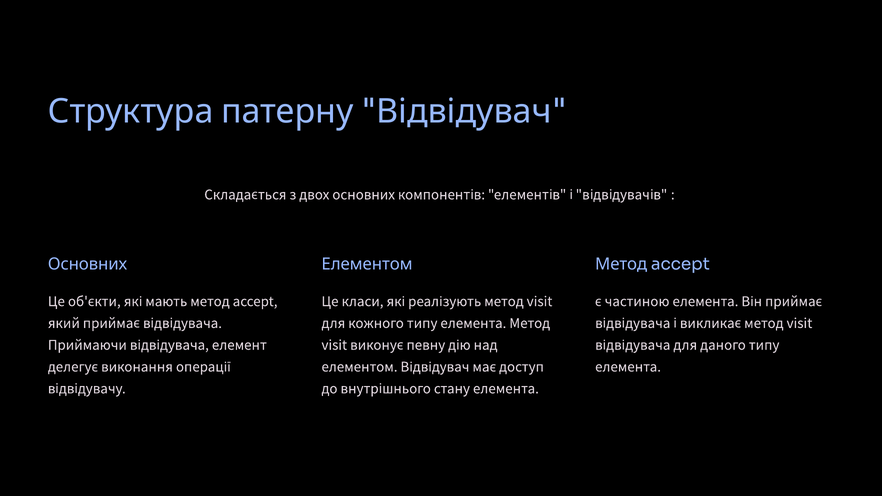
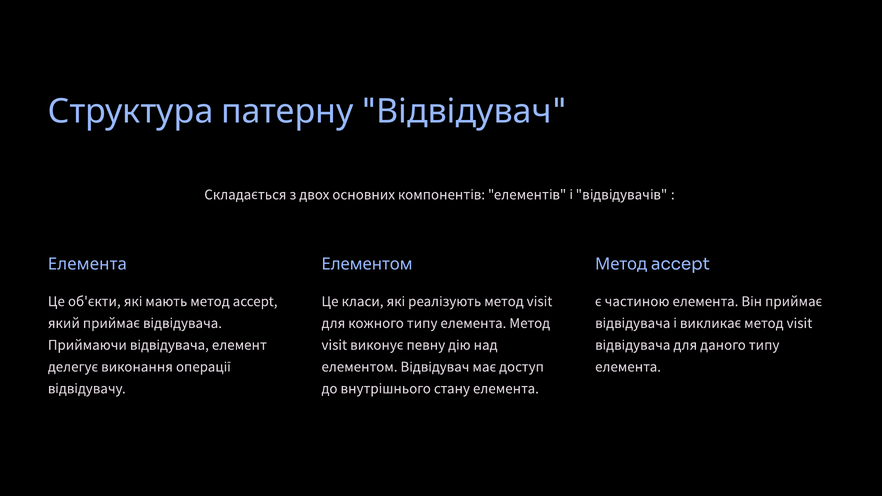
Основних: Основних -> Елемента (87, 264)
